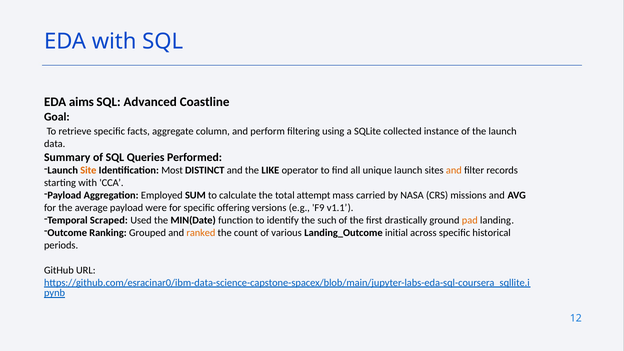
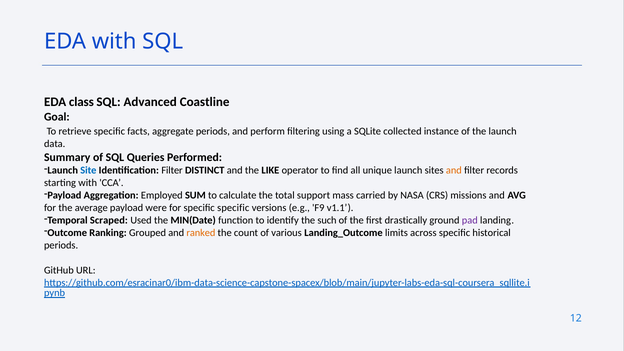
aims: aims -> class (81, 102)
aggregate column: column -> periods (213, 131)
Site colour: orange -> blue (88, 170)
Identification Most: Most -> Filter (172, 170)
attempt: attempt -> support (314, 195)
specific offering: offering -> specific (233, 208)
pad colour: orange -> purple (470, 220)
initial: initial -> limits (396, 233)
